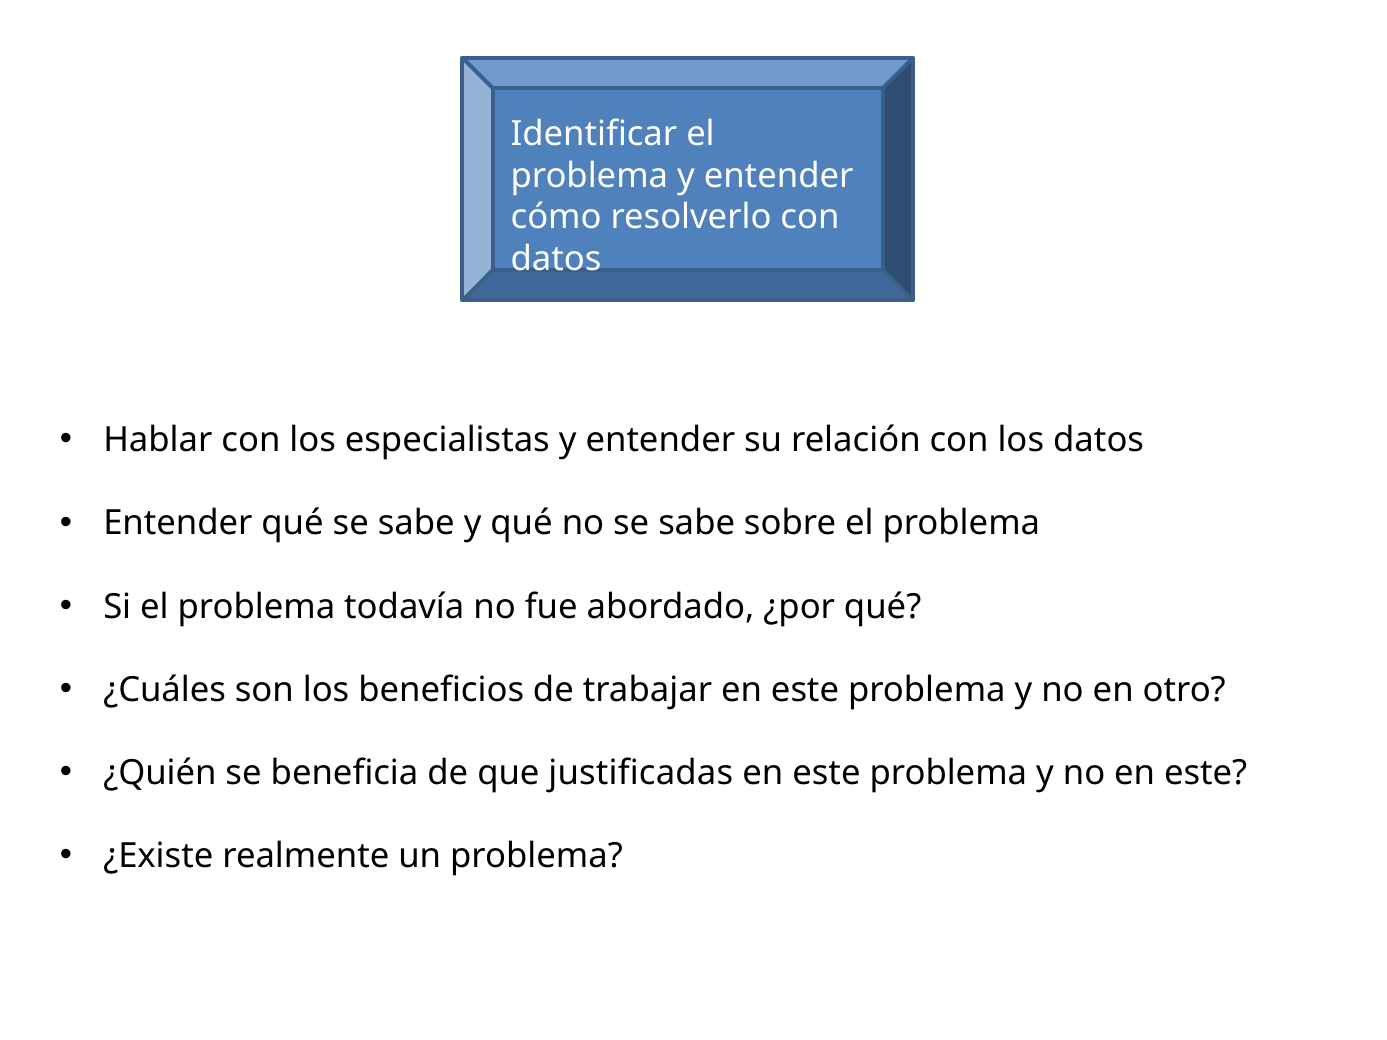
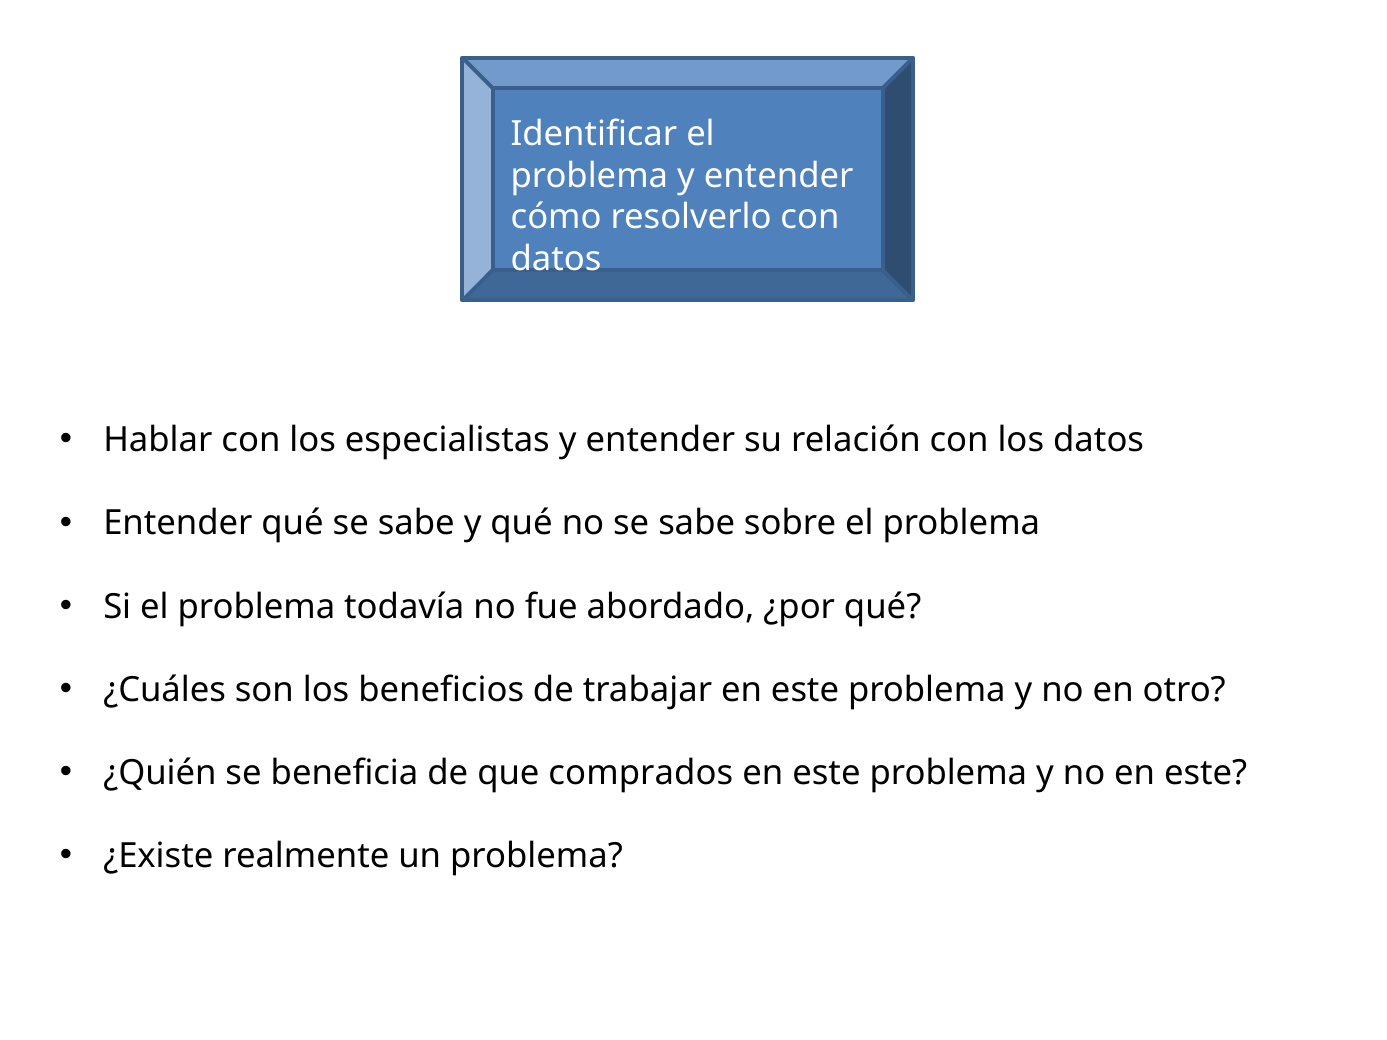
justificadas: justificadas -> comprados (641, 773)
